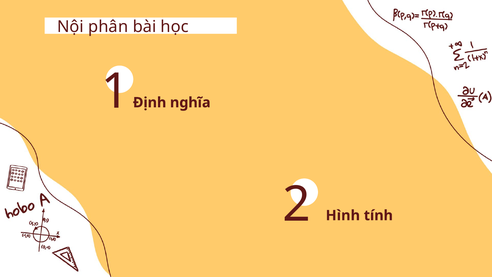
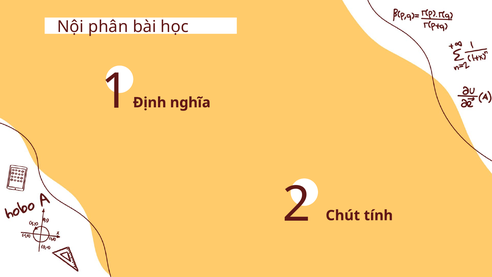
Hình: Hình -> Chút (343, 215)
